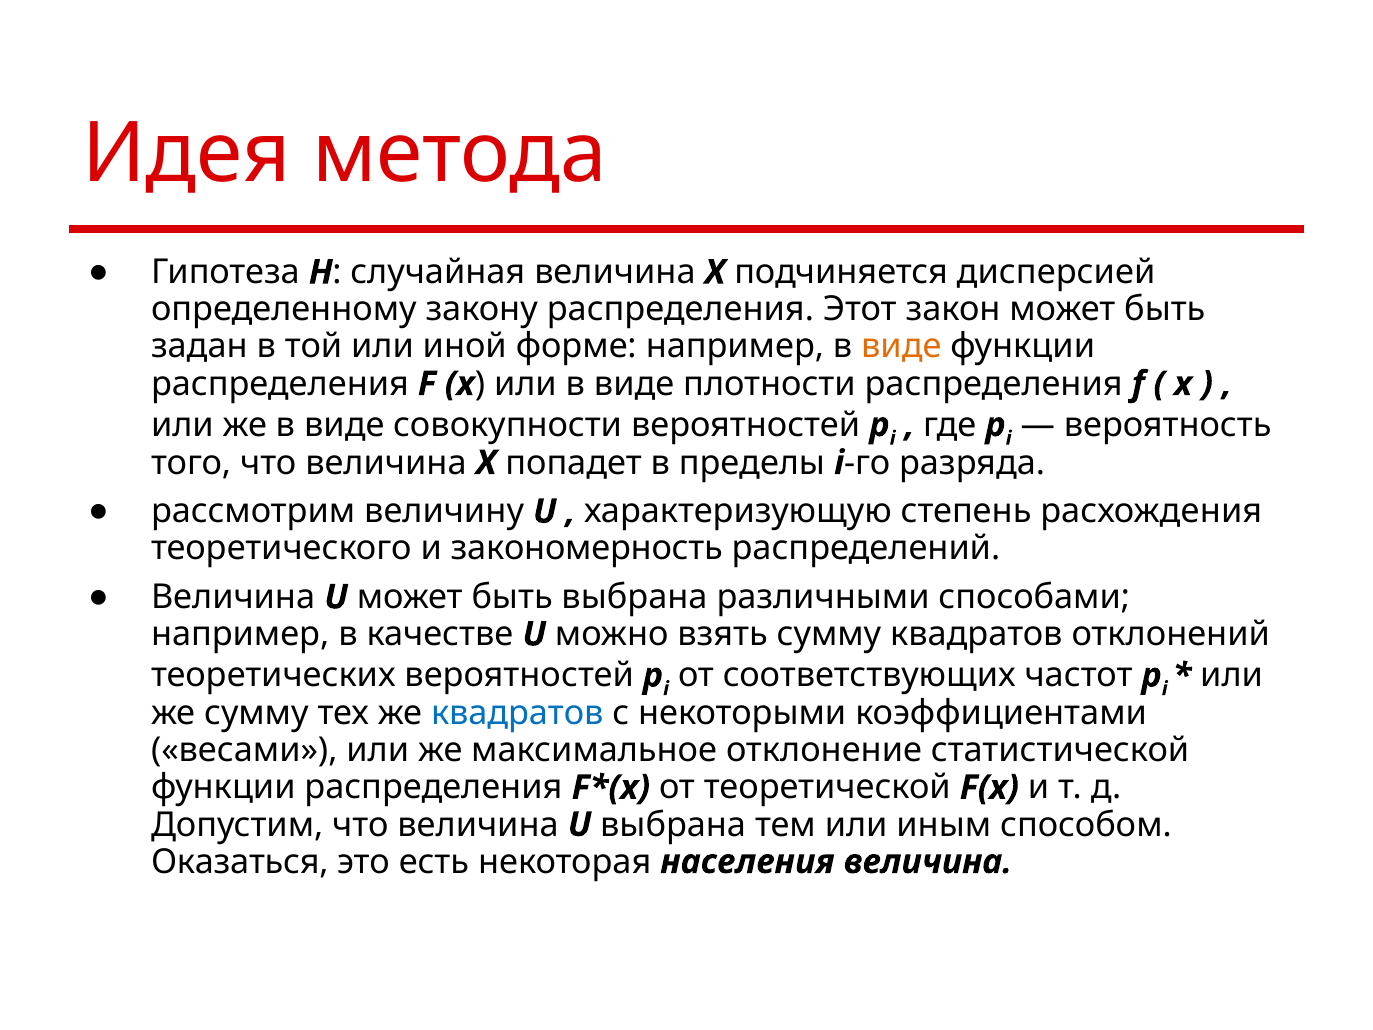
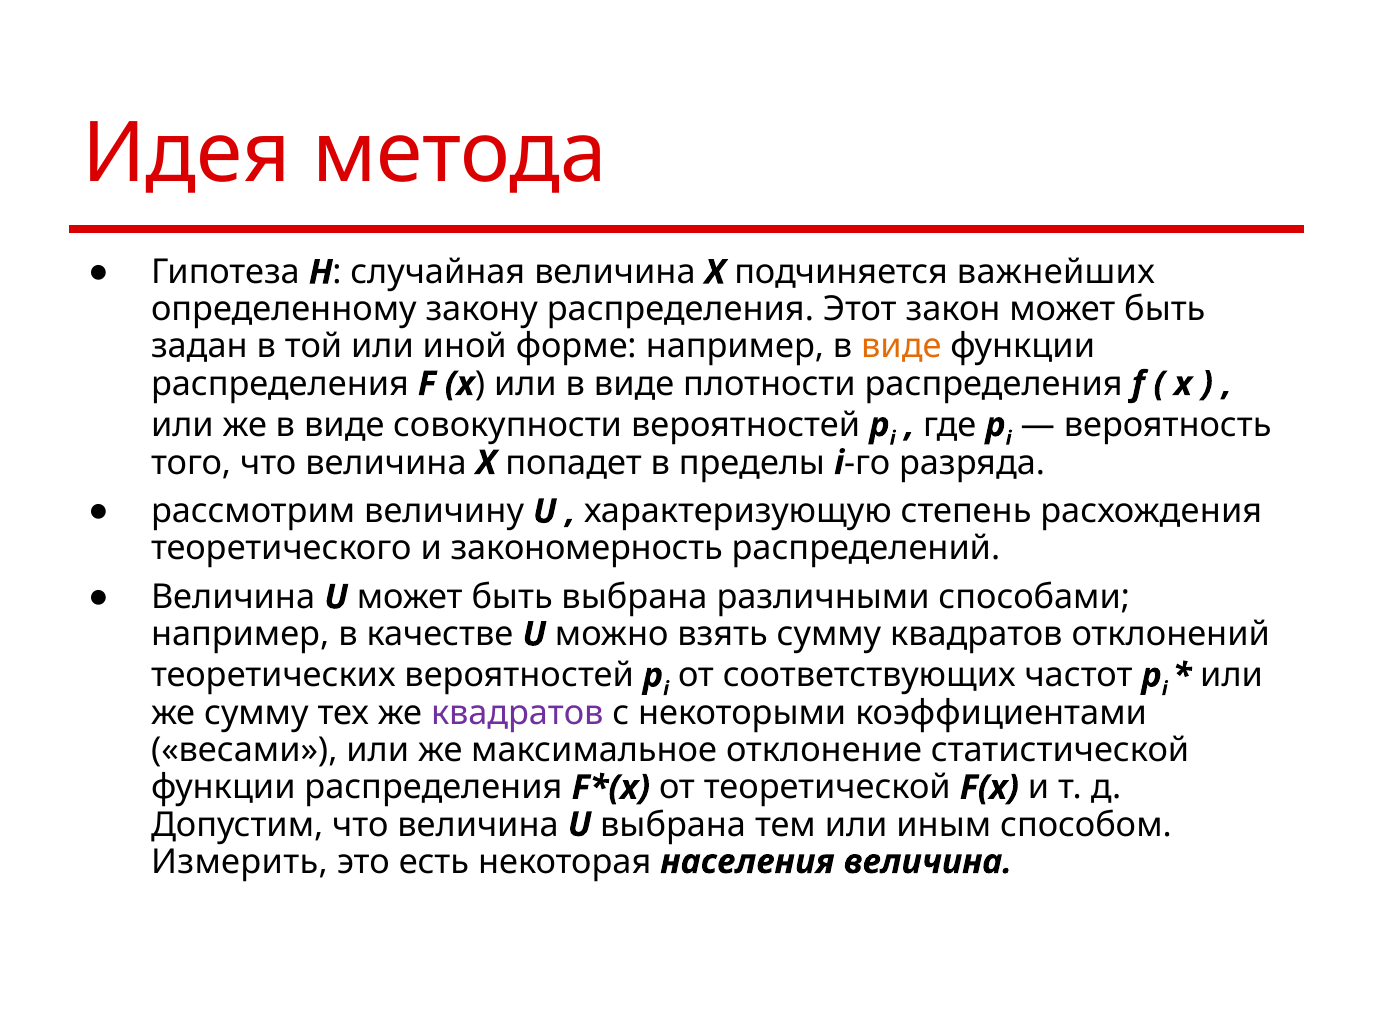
дисперсией: дисперсией -> важнейших (1056, 272)
квадратов colour: blue -> purple (517, 713)
Оказаться: Оказаться -> Измерить (240, 862)
